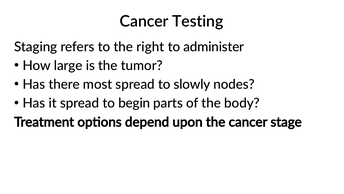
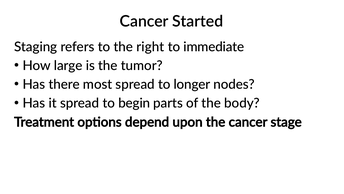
Testing: Testing -> Started (198, 21)
administer: administer -> immediate (214, 47)
slowly: slowly -> longer (192, 84)
